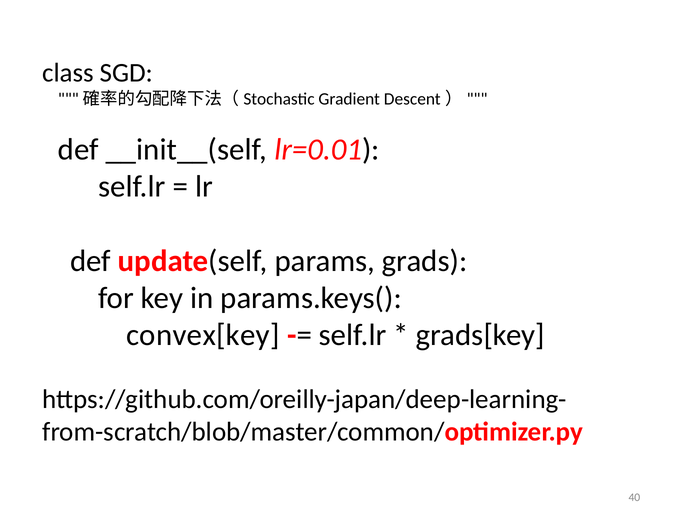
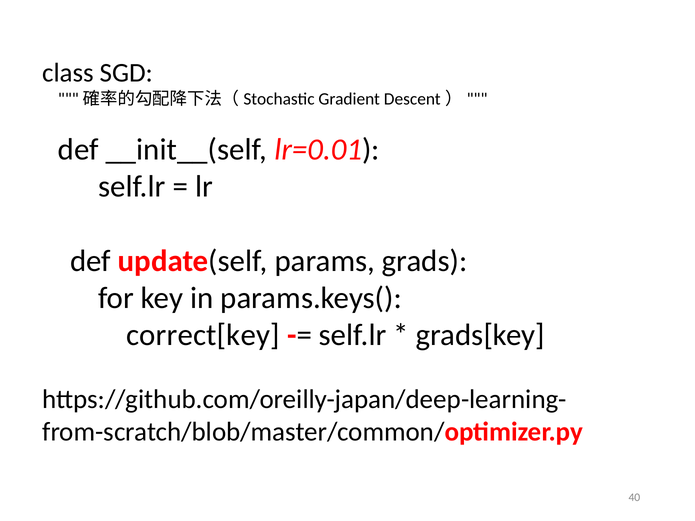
convex[key: convex[key -> correct[key (203, 335)
